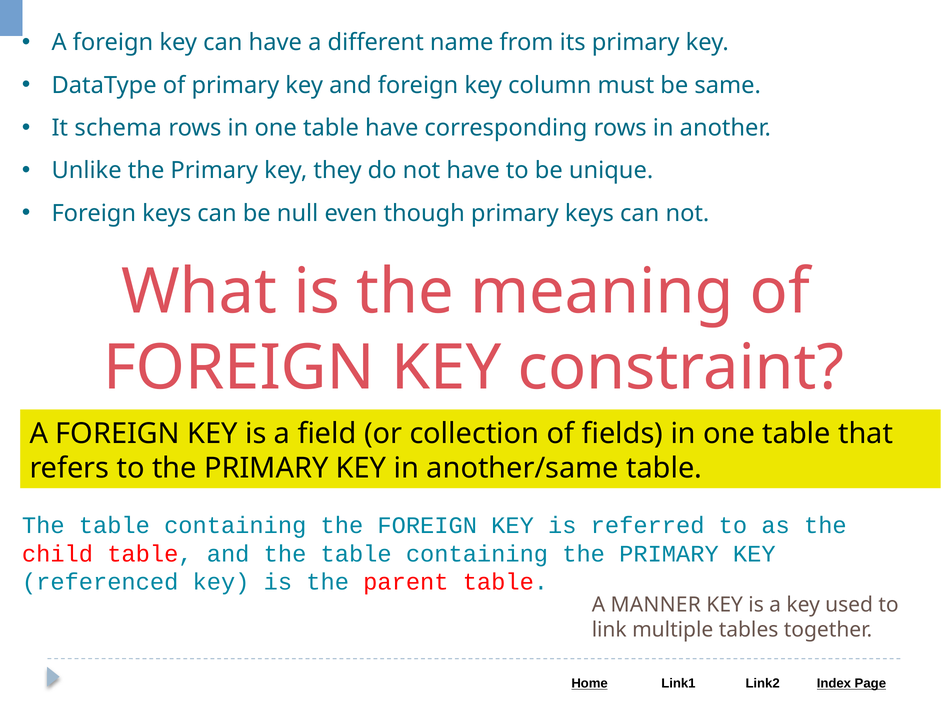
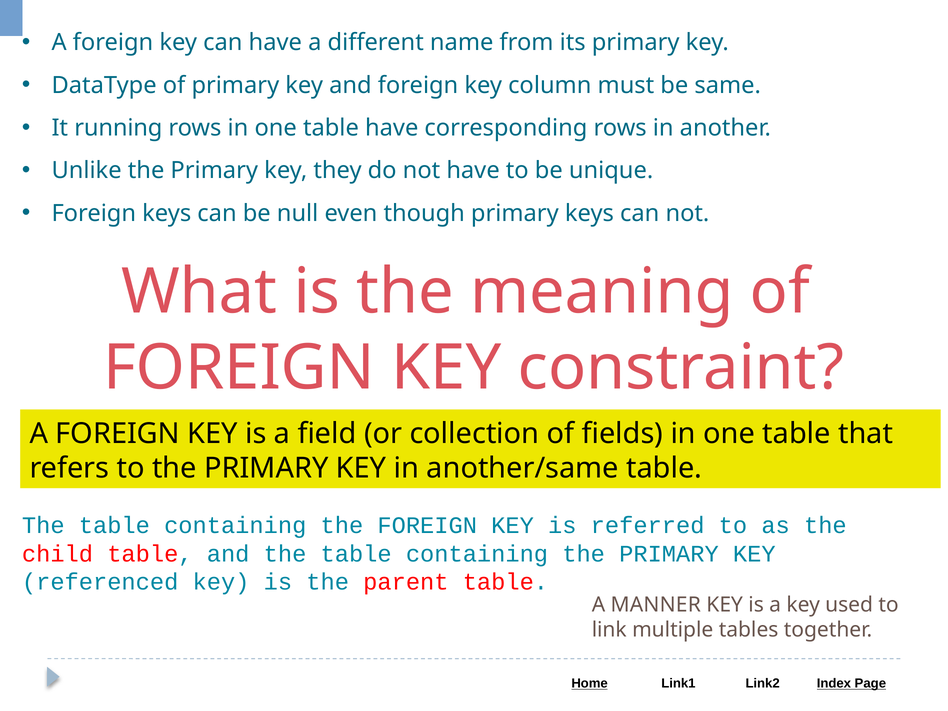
schema: schema -> running (118, 128)
